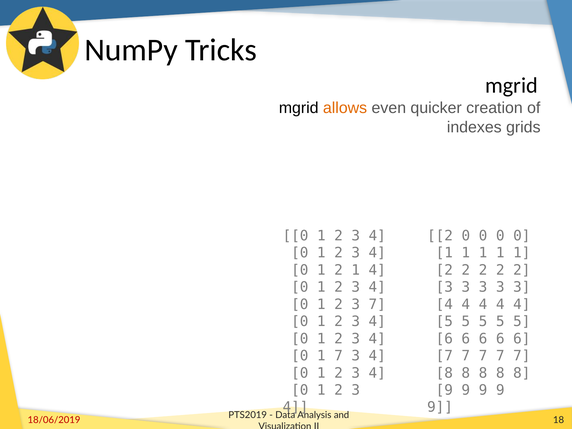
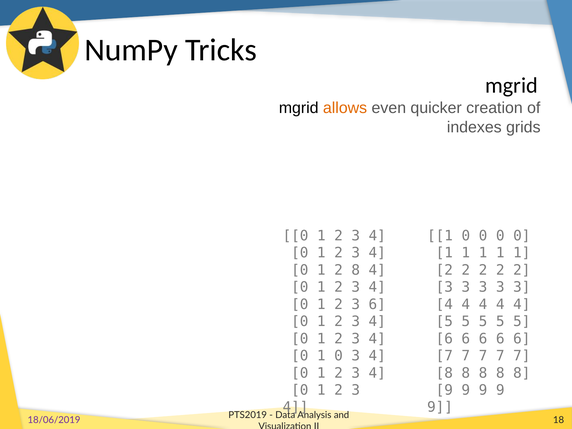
2: 2 -> 1 (440, 236)
2 1: 1 -> 8 (356, 270)
3 7: 7 -> 6 (377, 304)
0 1 7: 7 -> 0 (338, 356)
18/06/2019 colour: red -> purple (54, 420)
